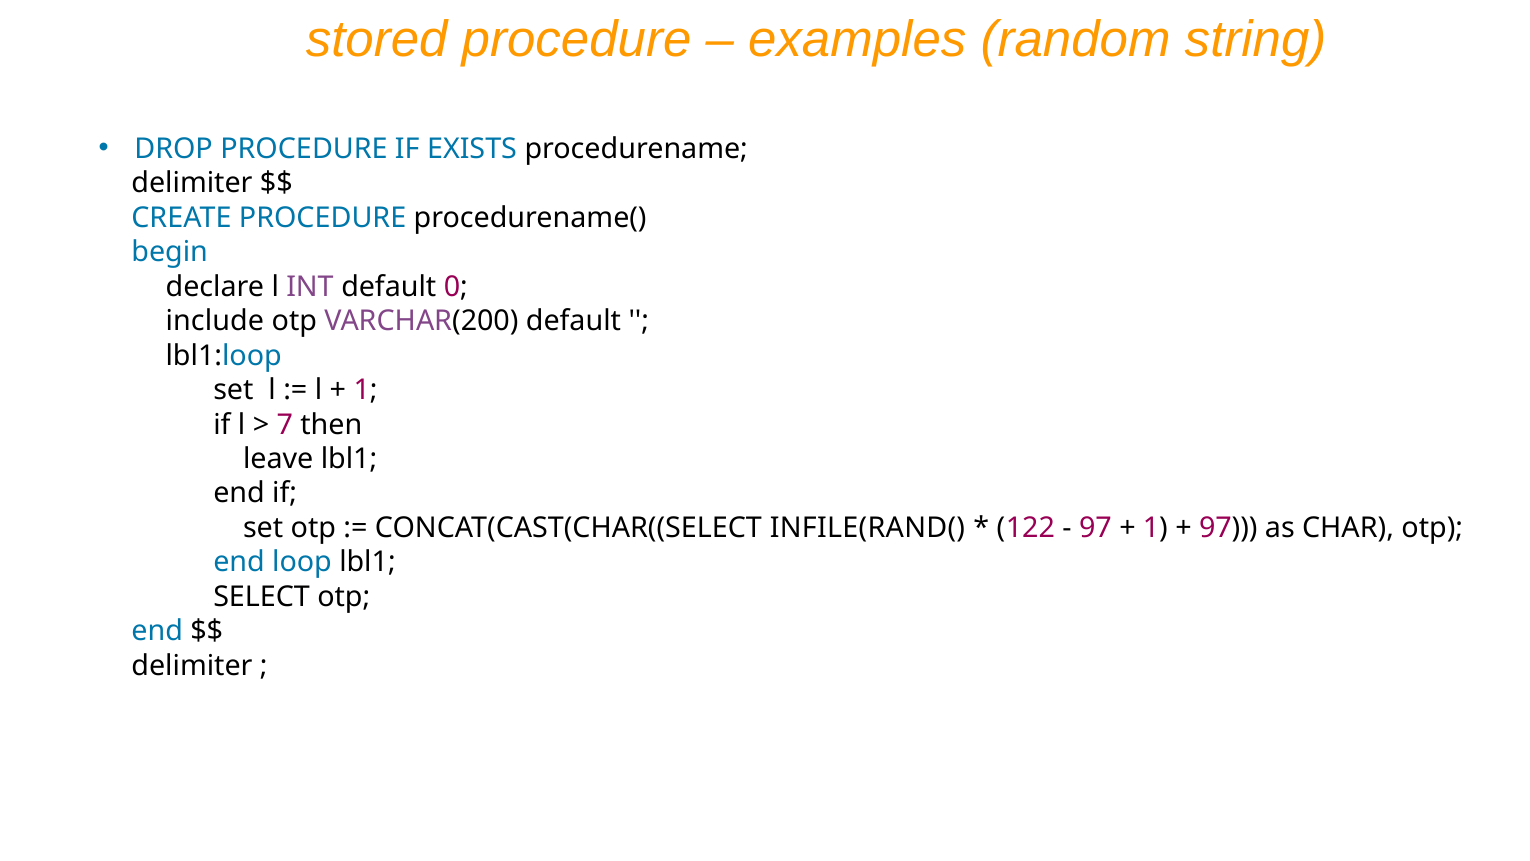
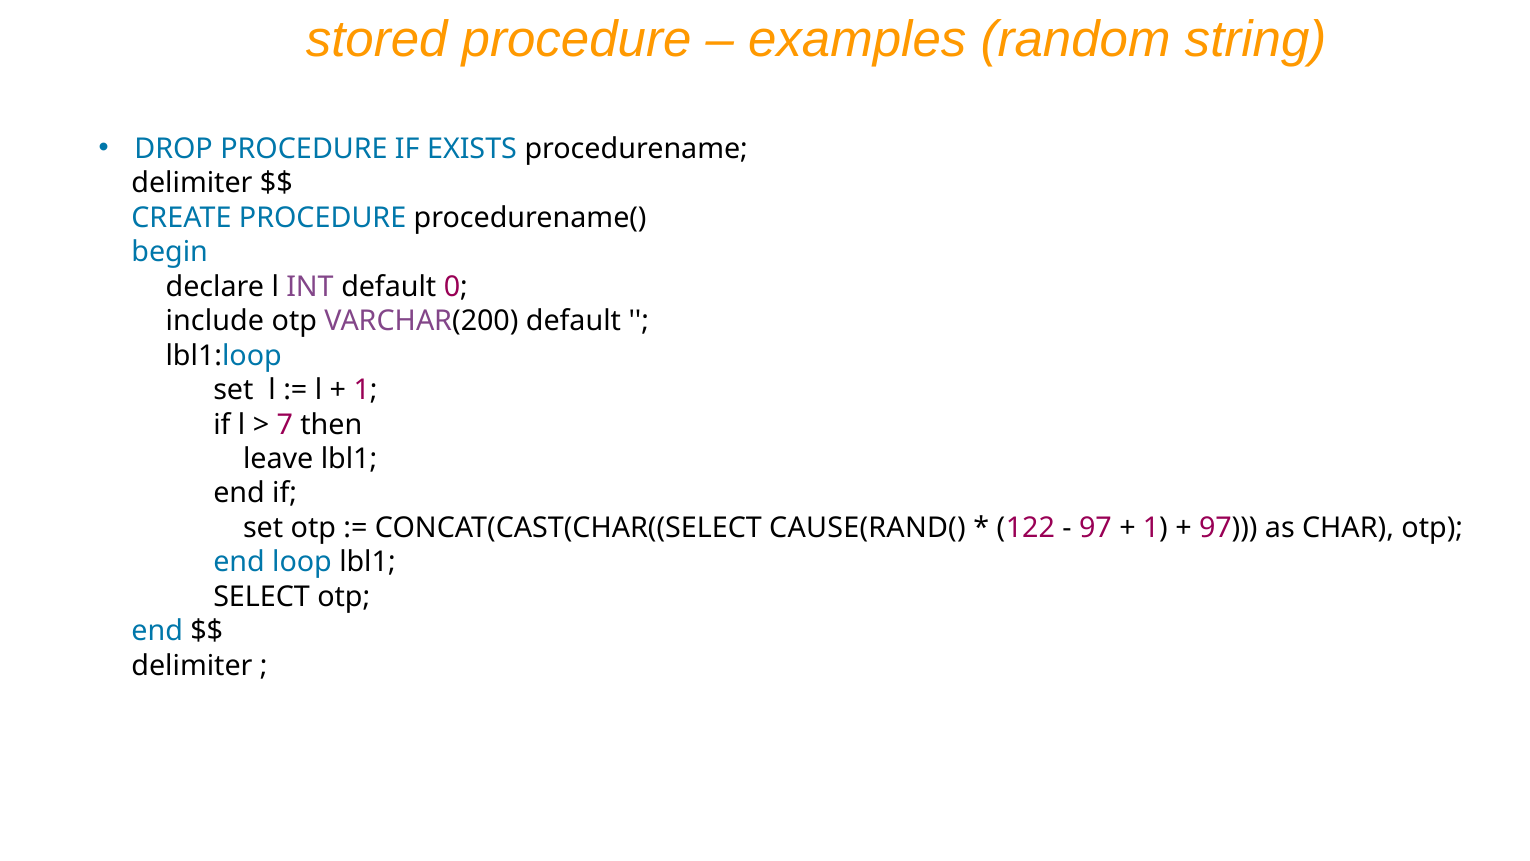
INFILE(RAND(: INFILE(RAND( -> CAUSE(RAND( (867, 528)
